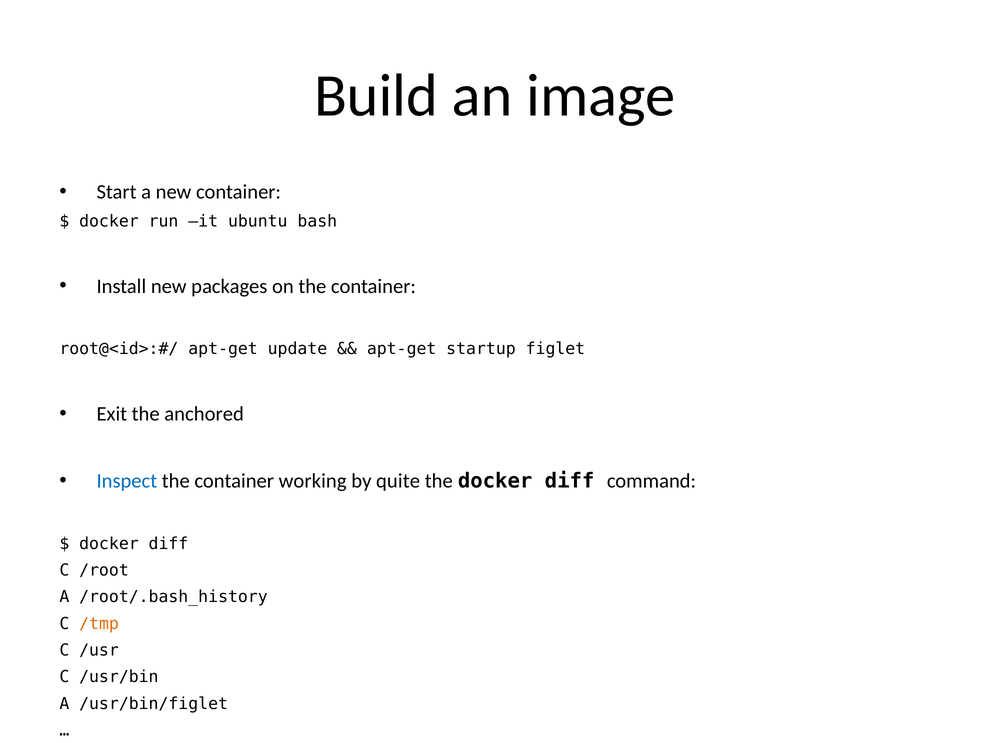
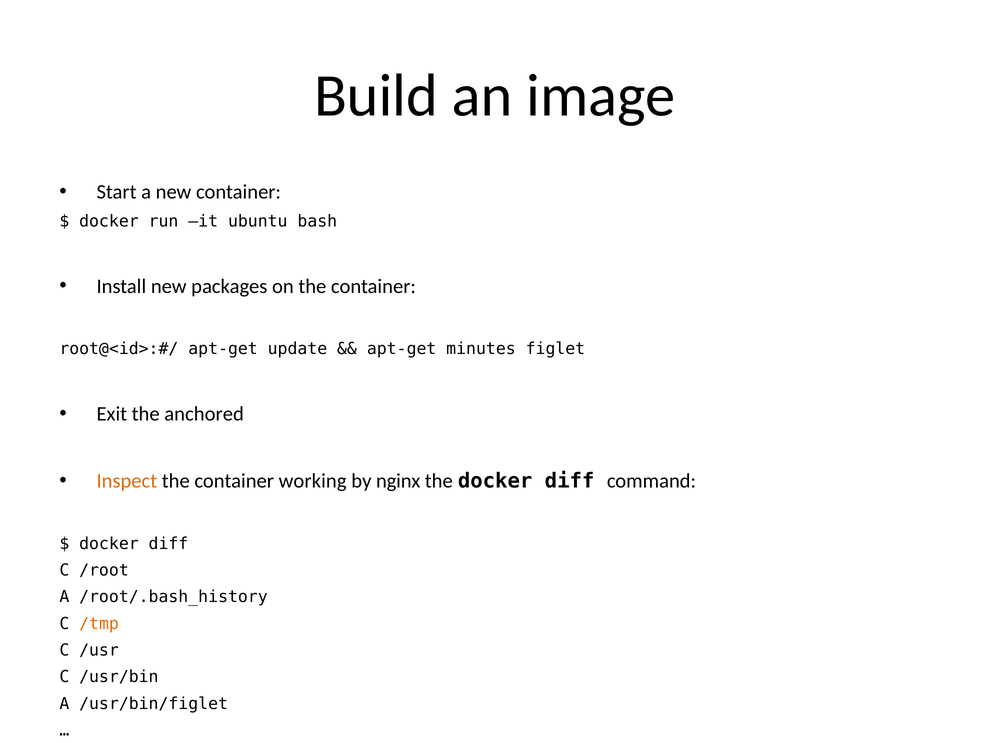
startup: startup -> minutes (481, 349)
Inspect colour: blue -> orange (127, 481)
quite: quite -> nginx (398, 481)
